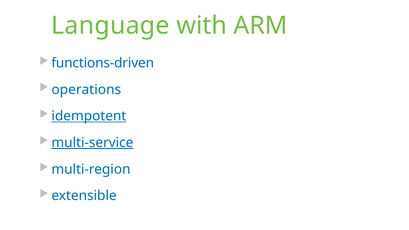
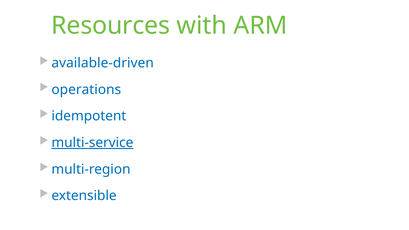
Language: Language -> Resources (111, 26)
functions-driven: functions-driven -> available-driven (103, 63)
idempotent underline: present -> none (89, 116)
